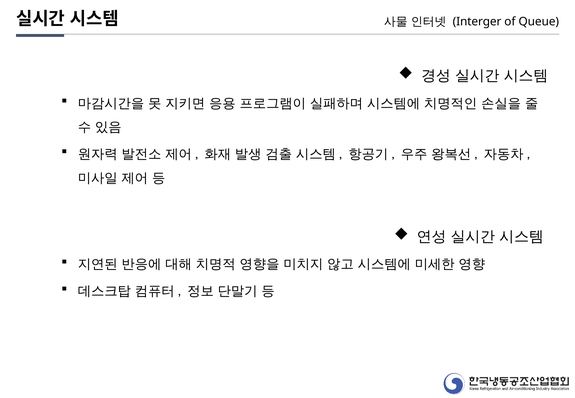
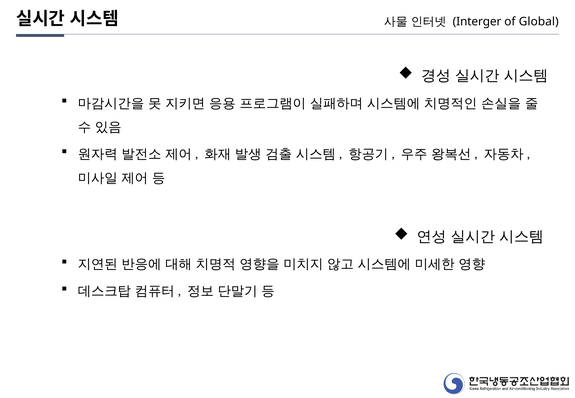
Queue: Queue -> Global (539, 22)
